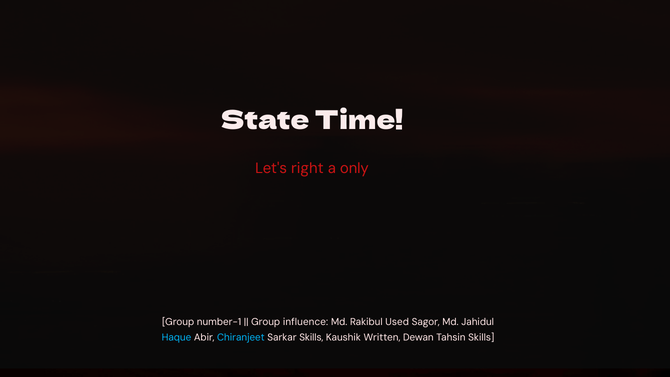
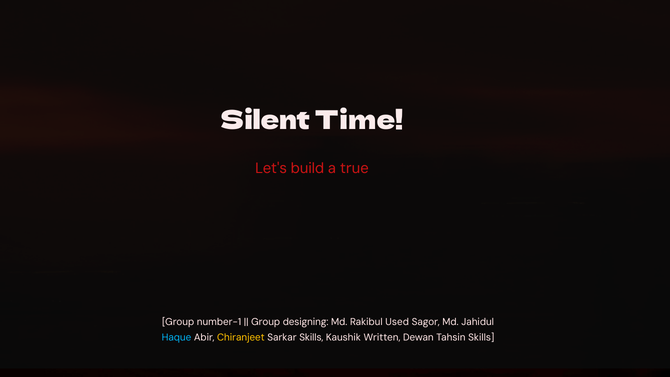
State: State -> Silent (265, 121)
right: right -> build (307, 168)
only: only -> true (354, 168)
influence: influence -> designing (306, 322)
Chiranjeet colour: light blue -> yellow (241, 337)
